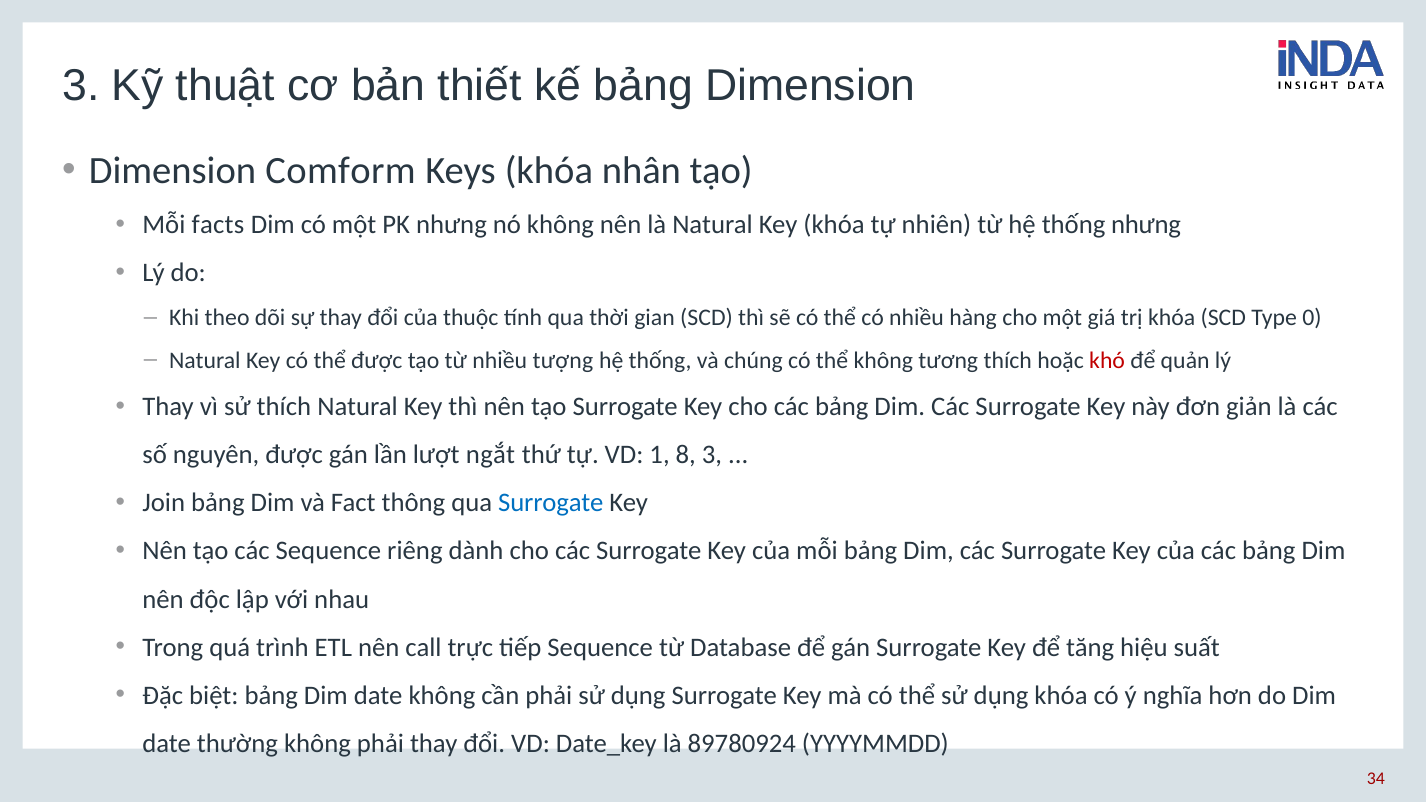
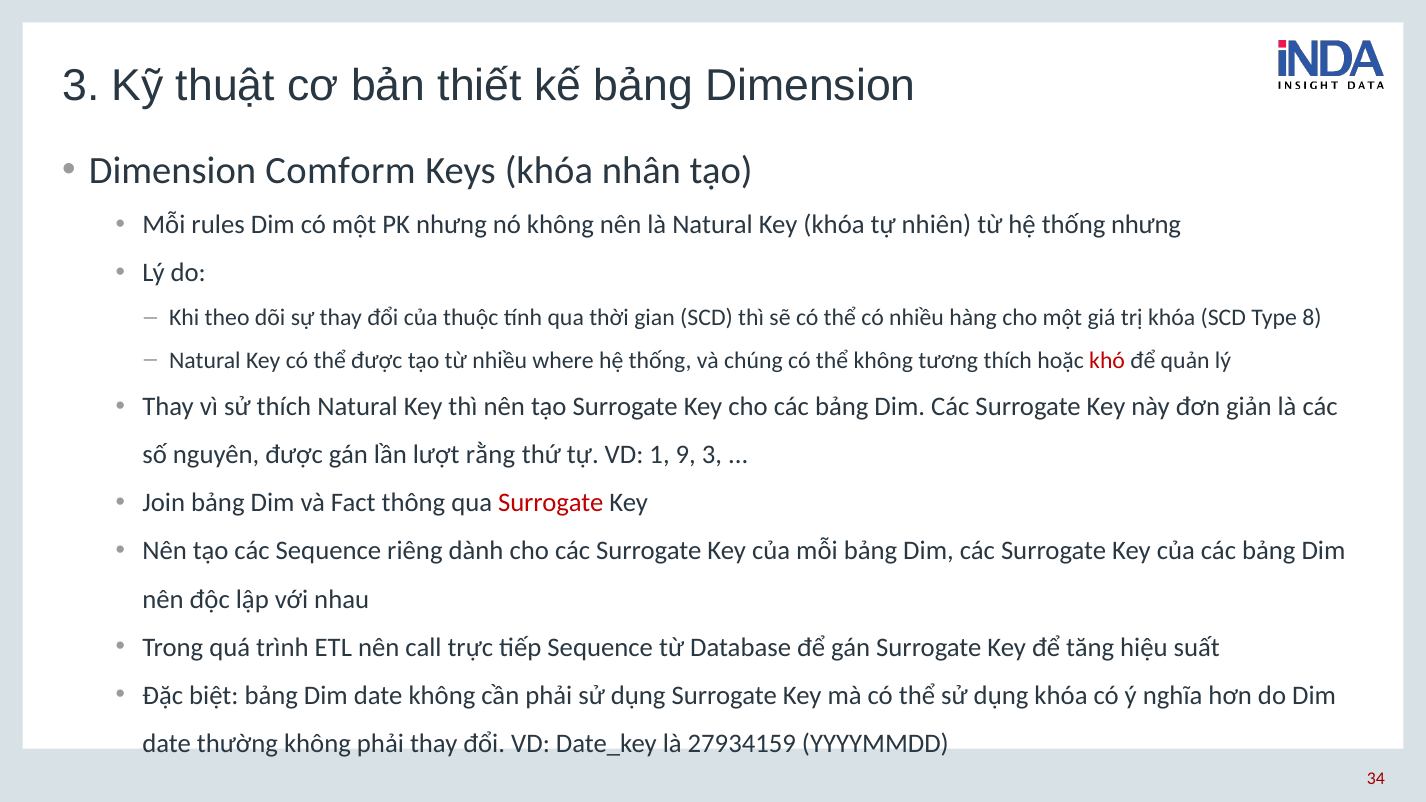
facts: facts -> rules (218, 225)
0: 0 -> 8 (1312, 317)
tượng: tượng -> where (563, 360)
ngắt: ngắt -> rằng (491, 455)
8: 8 -> 9 (686, 455)
Surrogate colour: blue -> red (551, 503)
89780924: 89780924 -> 27934159 (742, 744)
